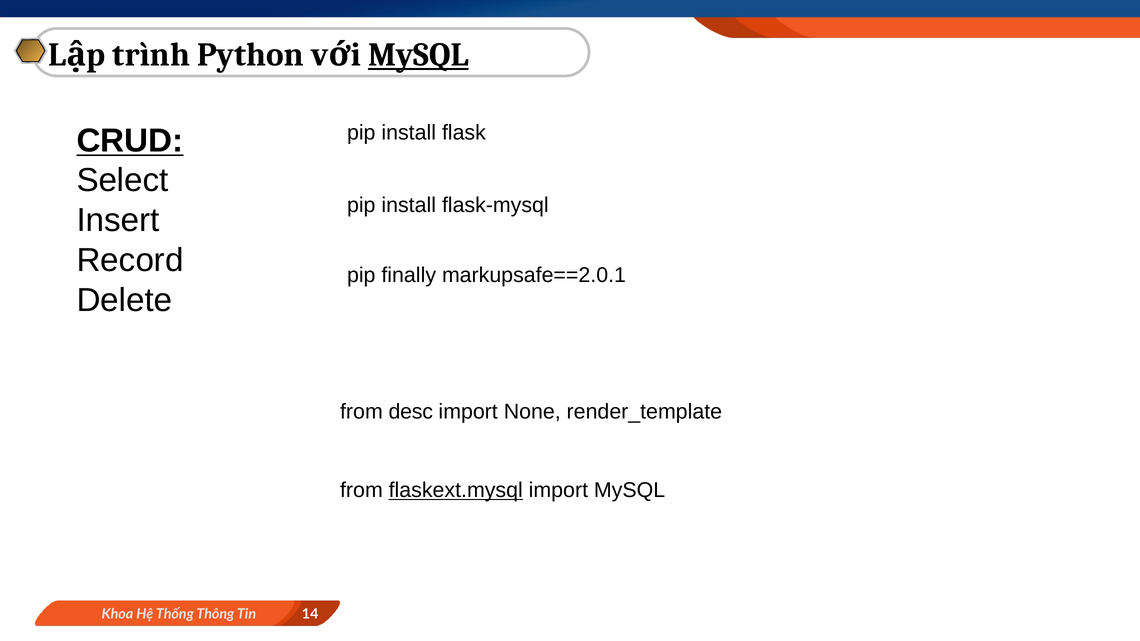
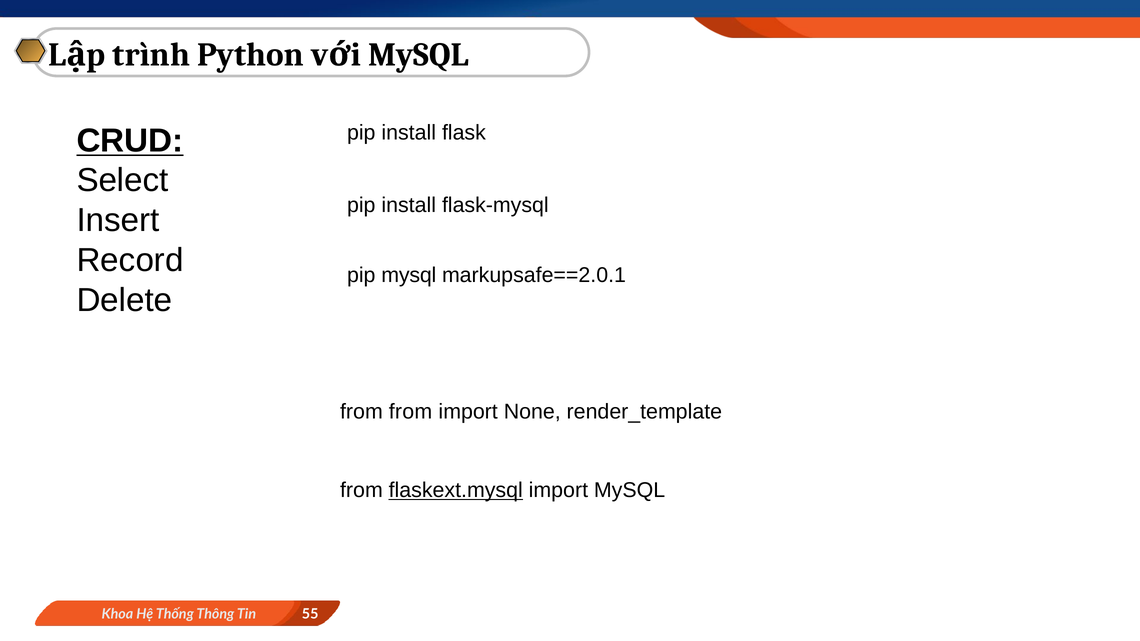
MySQL underline: present -> none (418, 55)
pip finally: finally -> mysql (409, 275)
from desc: desc -> from (411, 412)
14: 14 -> 55 (310, 614)
